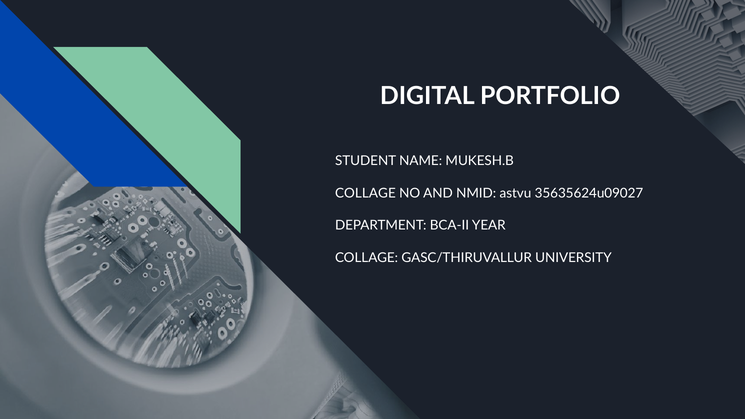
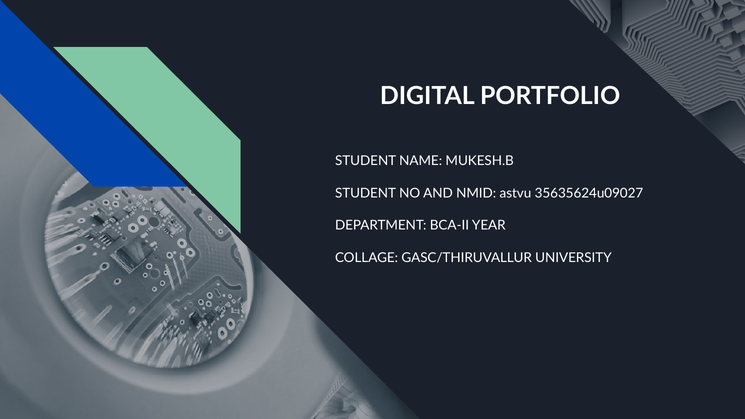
COLLAGE: COLLAGE -> STUDENT (365, 193)
